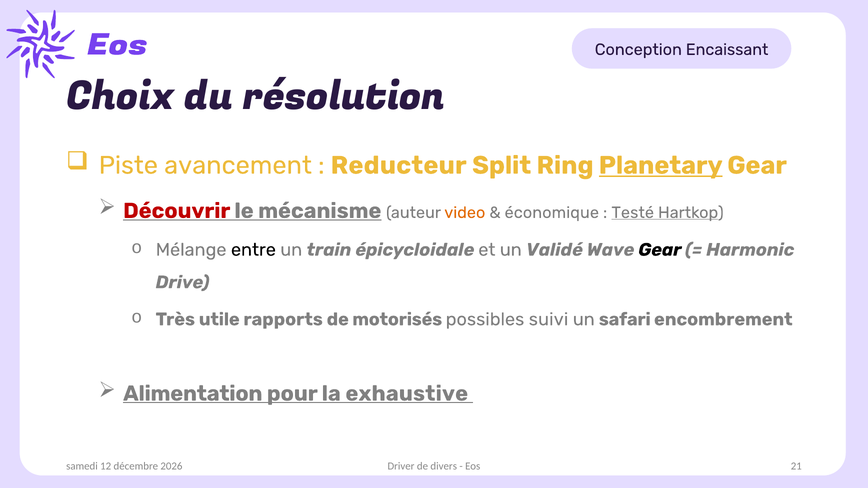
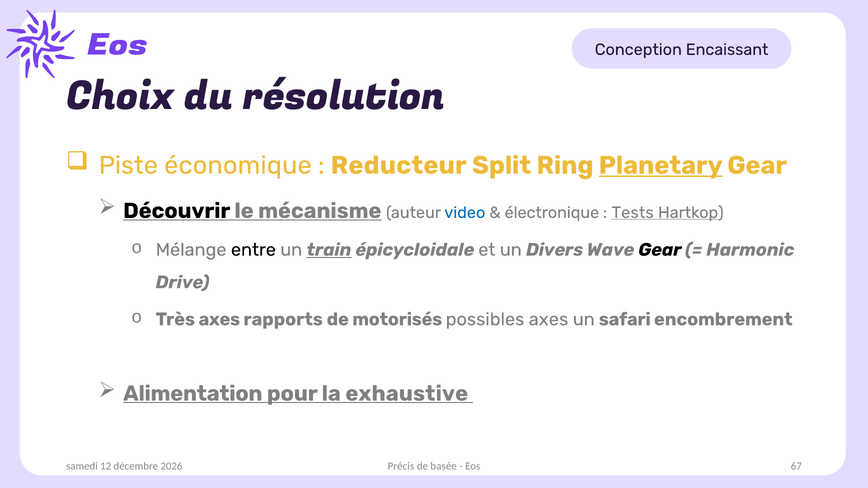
avancement: avancement -> économique (238, 165)
Découvrir colour: red -> black (177, 211)
video colour: orange -> blue (465, 213)
économique: économique -> électronique (552, 213)
Testé: Testé -> Tests (633, 213)
train underline: none -> present (329, 250)
Validé: Validé -> Divers (555, 250)
Très utile: utile -> axes (219, 319)
possibles suivi: suivi -> axes (549, 319)
Driver: Driver -> Précis (401, 466)
divers: divers -> basée (444, 466)
21: 21 -> 67 (796, 466)
